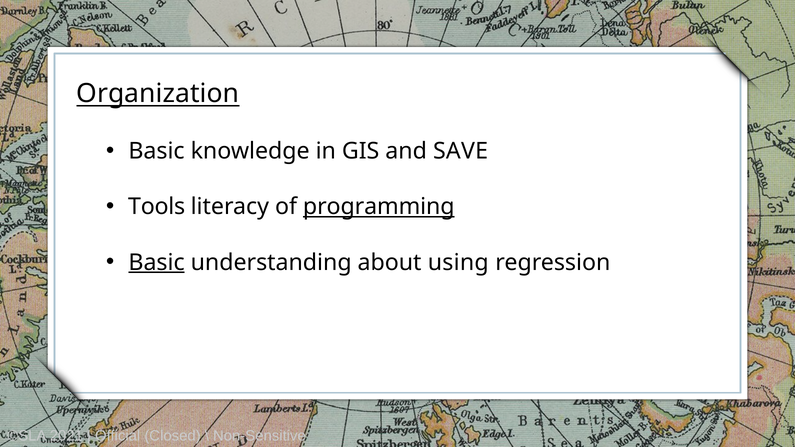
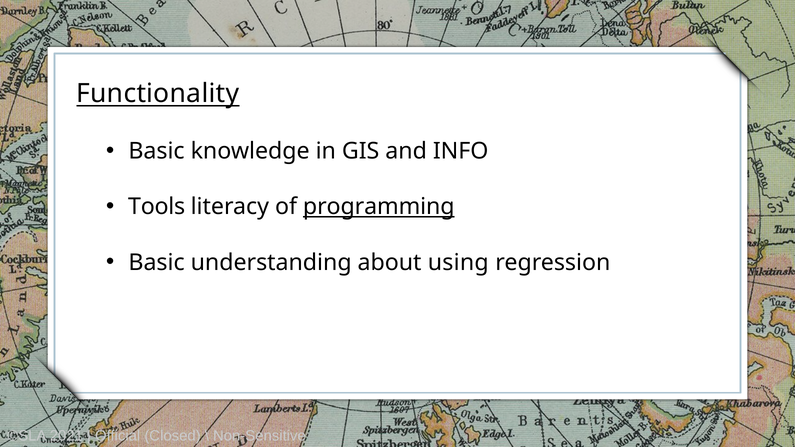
Organization: Organization -> Functionality (158, 94)
SAVE: SAVE -> INFO (461, 151)
Basic underline: present -> none (157, 263)
